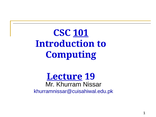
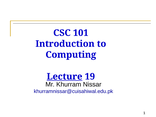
101 underline: present -> none (81, 33)
